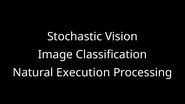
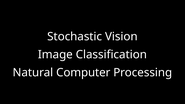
Execution: Execution -> Computer (83, 73)
